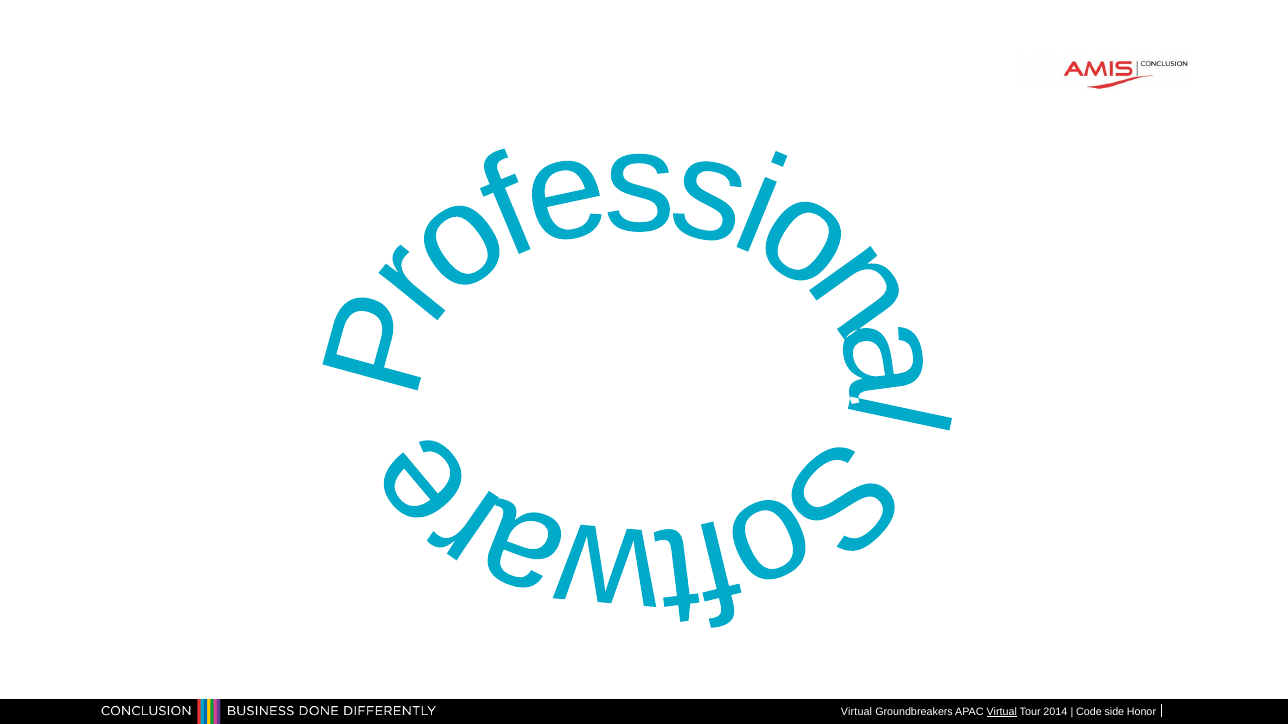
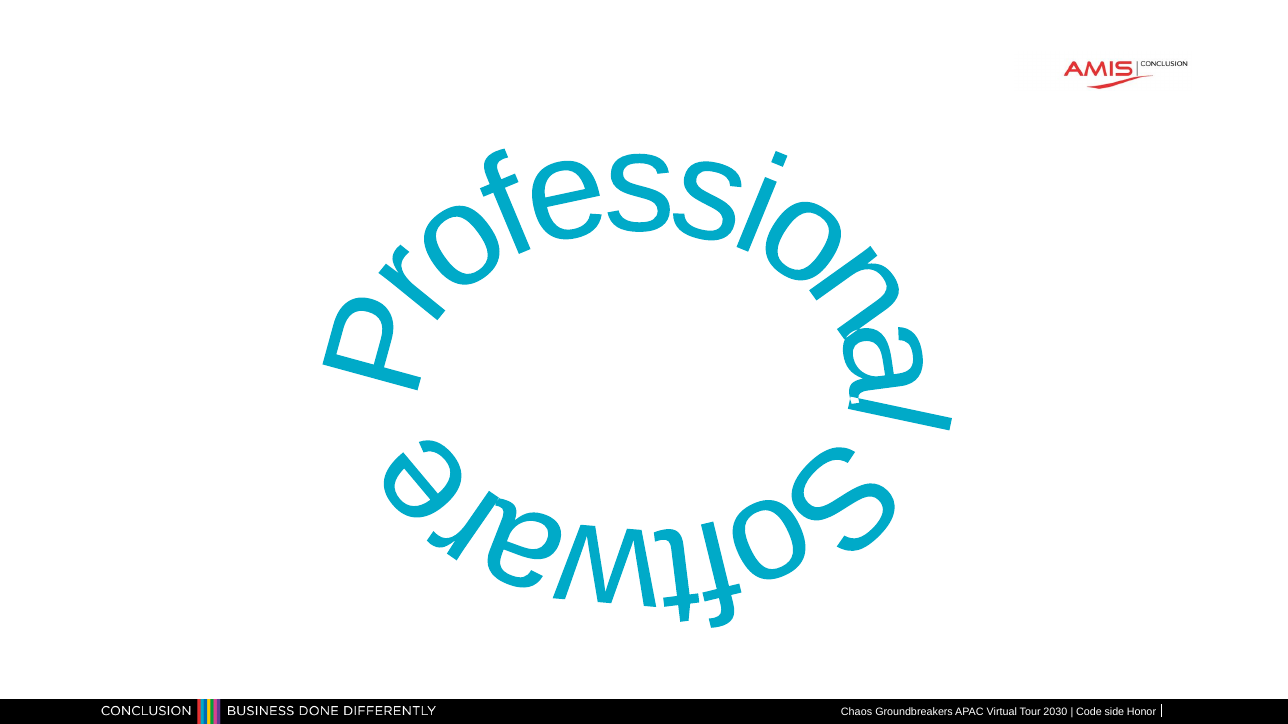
Virtual: Virtual -> Chaos (857, 712)
Virtual underline: present -> none (1002, 712)
2014: 2014 -> 2030 (1055, 712)
